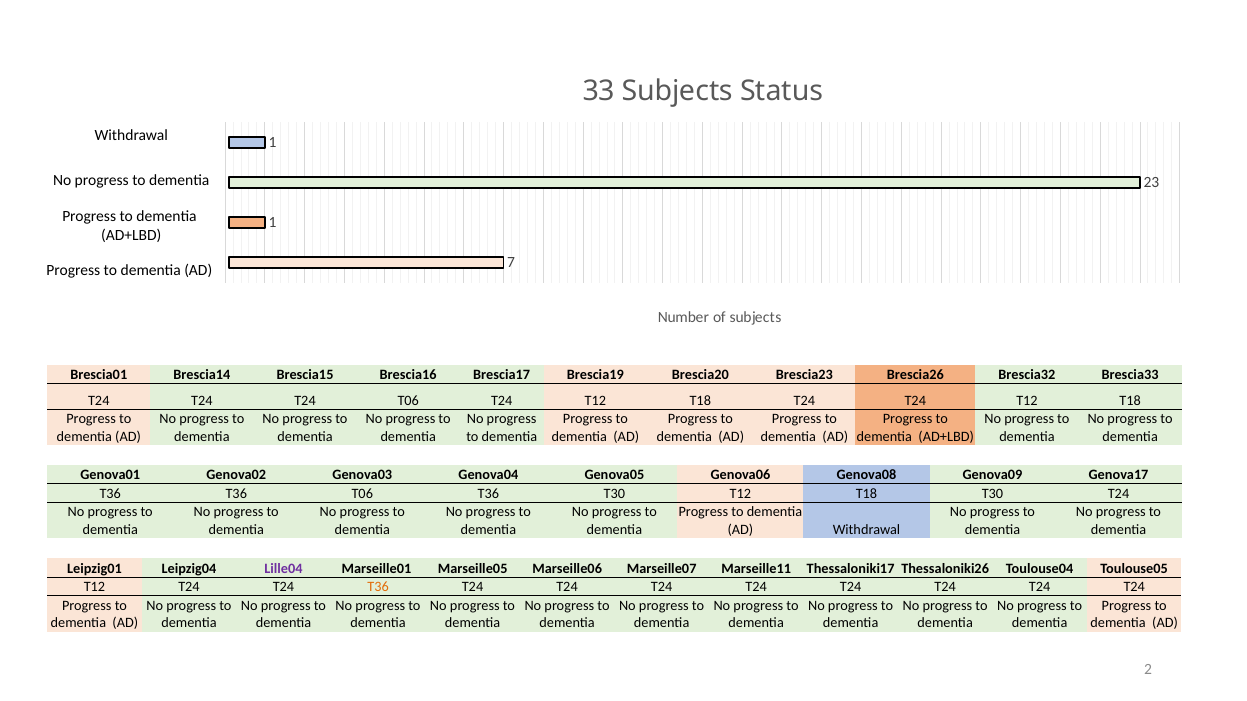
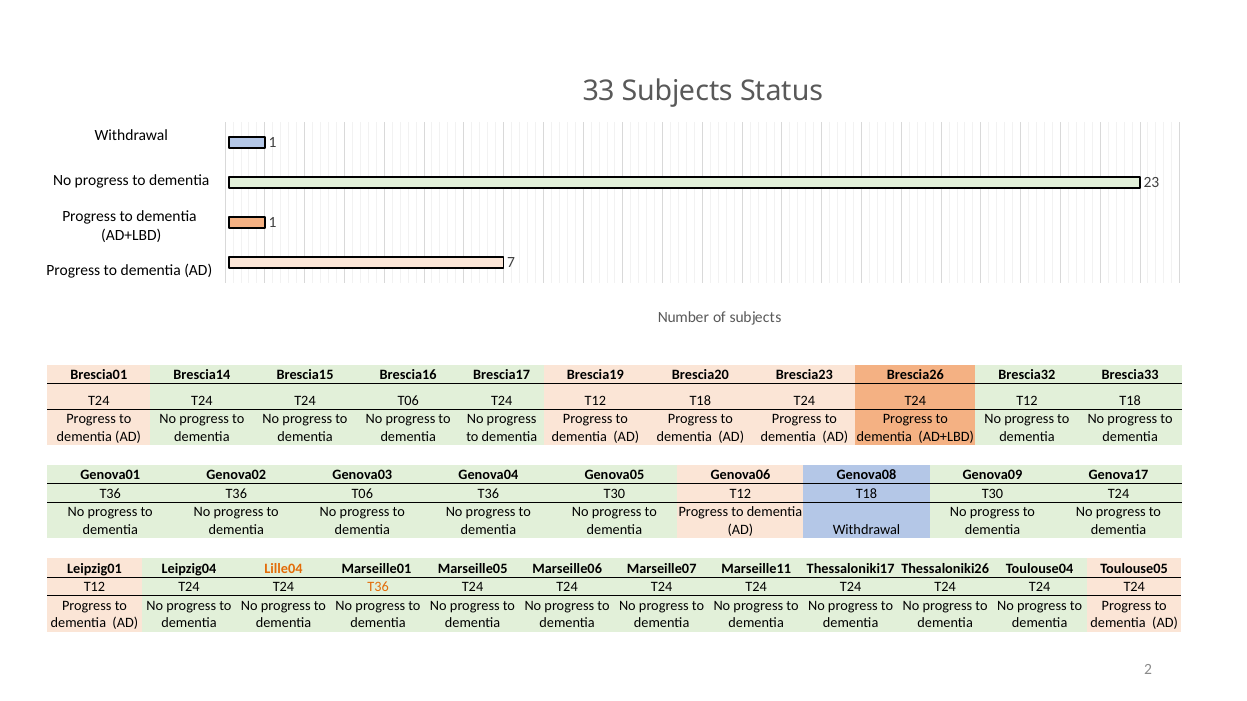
Lille04 colour: purple -> orange (284, 569)
